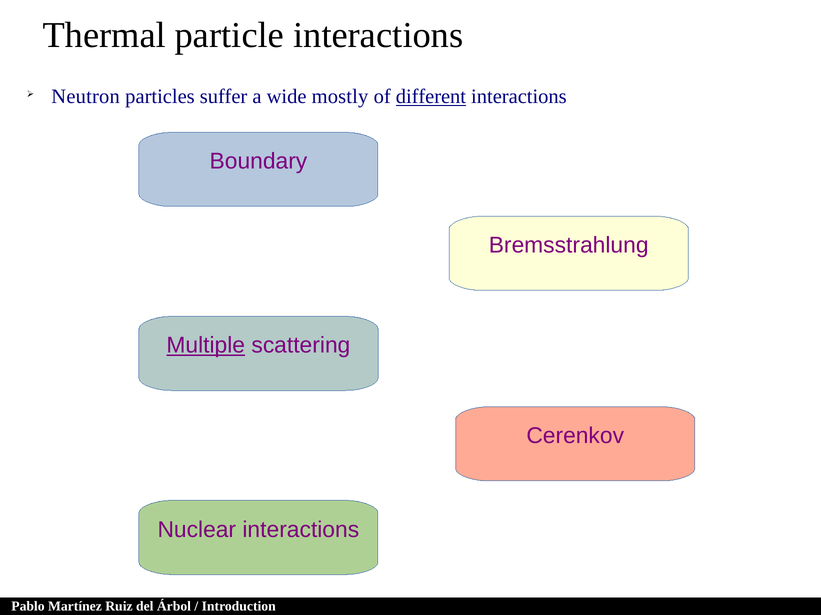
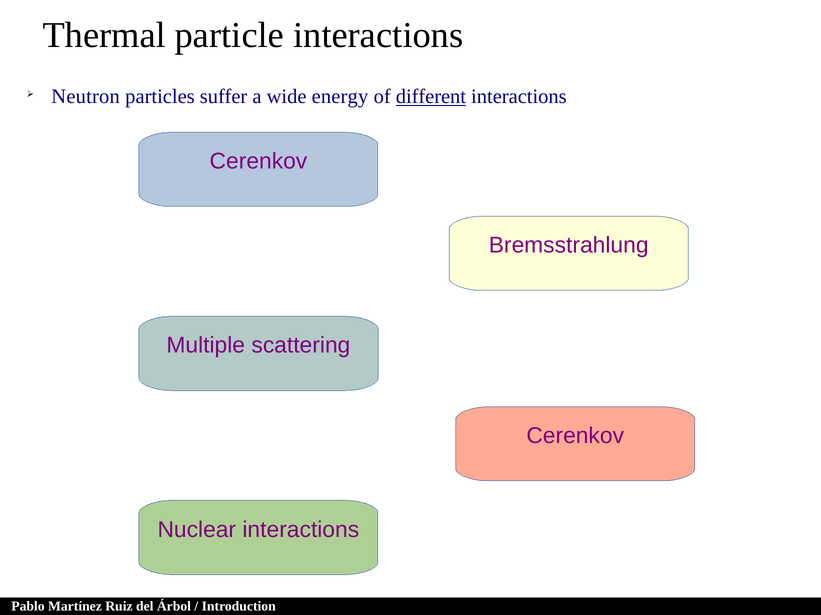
mostly: mostly -> energy (340, 97)
Boundary: Boundary -> Cerenkov (258, 162)
Multiple underline: present -> none (206, 346)
